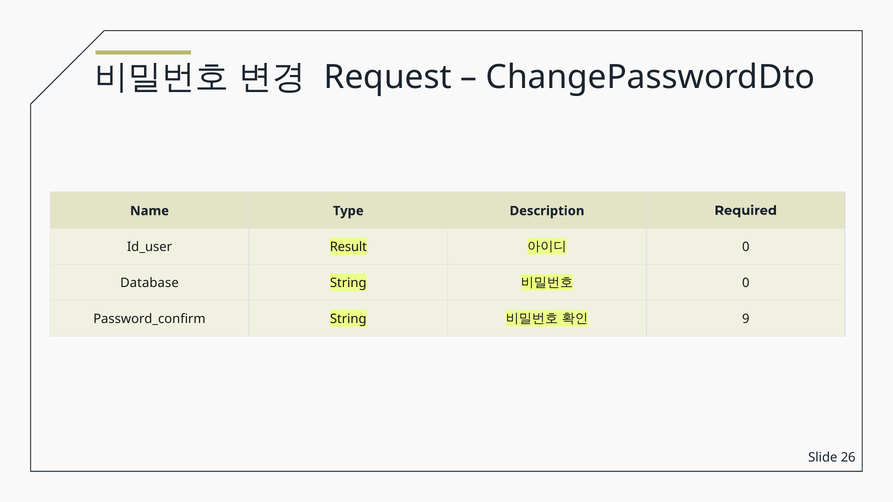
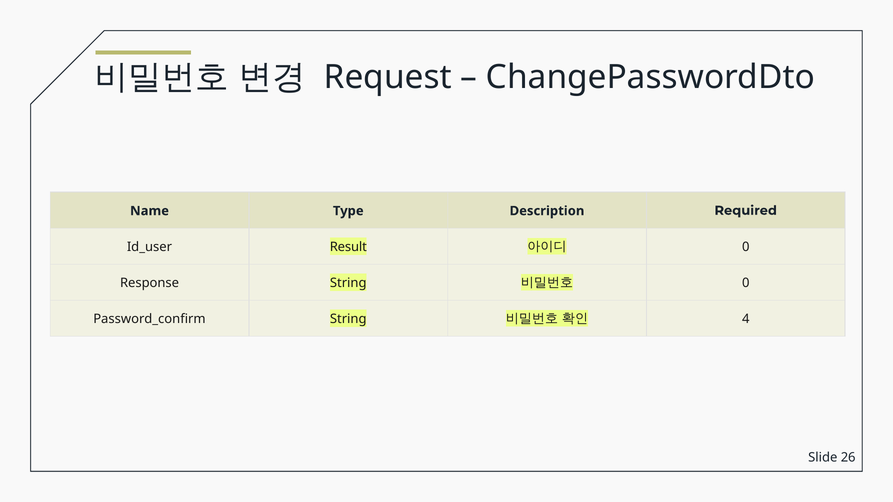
Database: Database -> Response (150, 283)
9: 9 -> 4 (746, 319)
